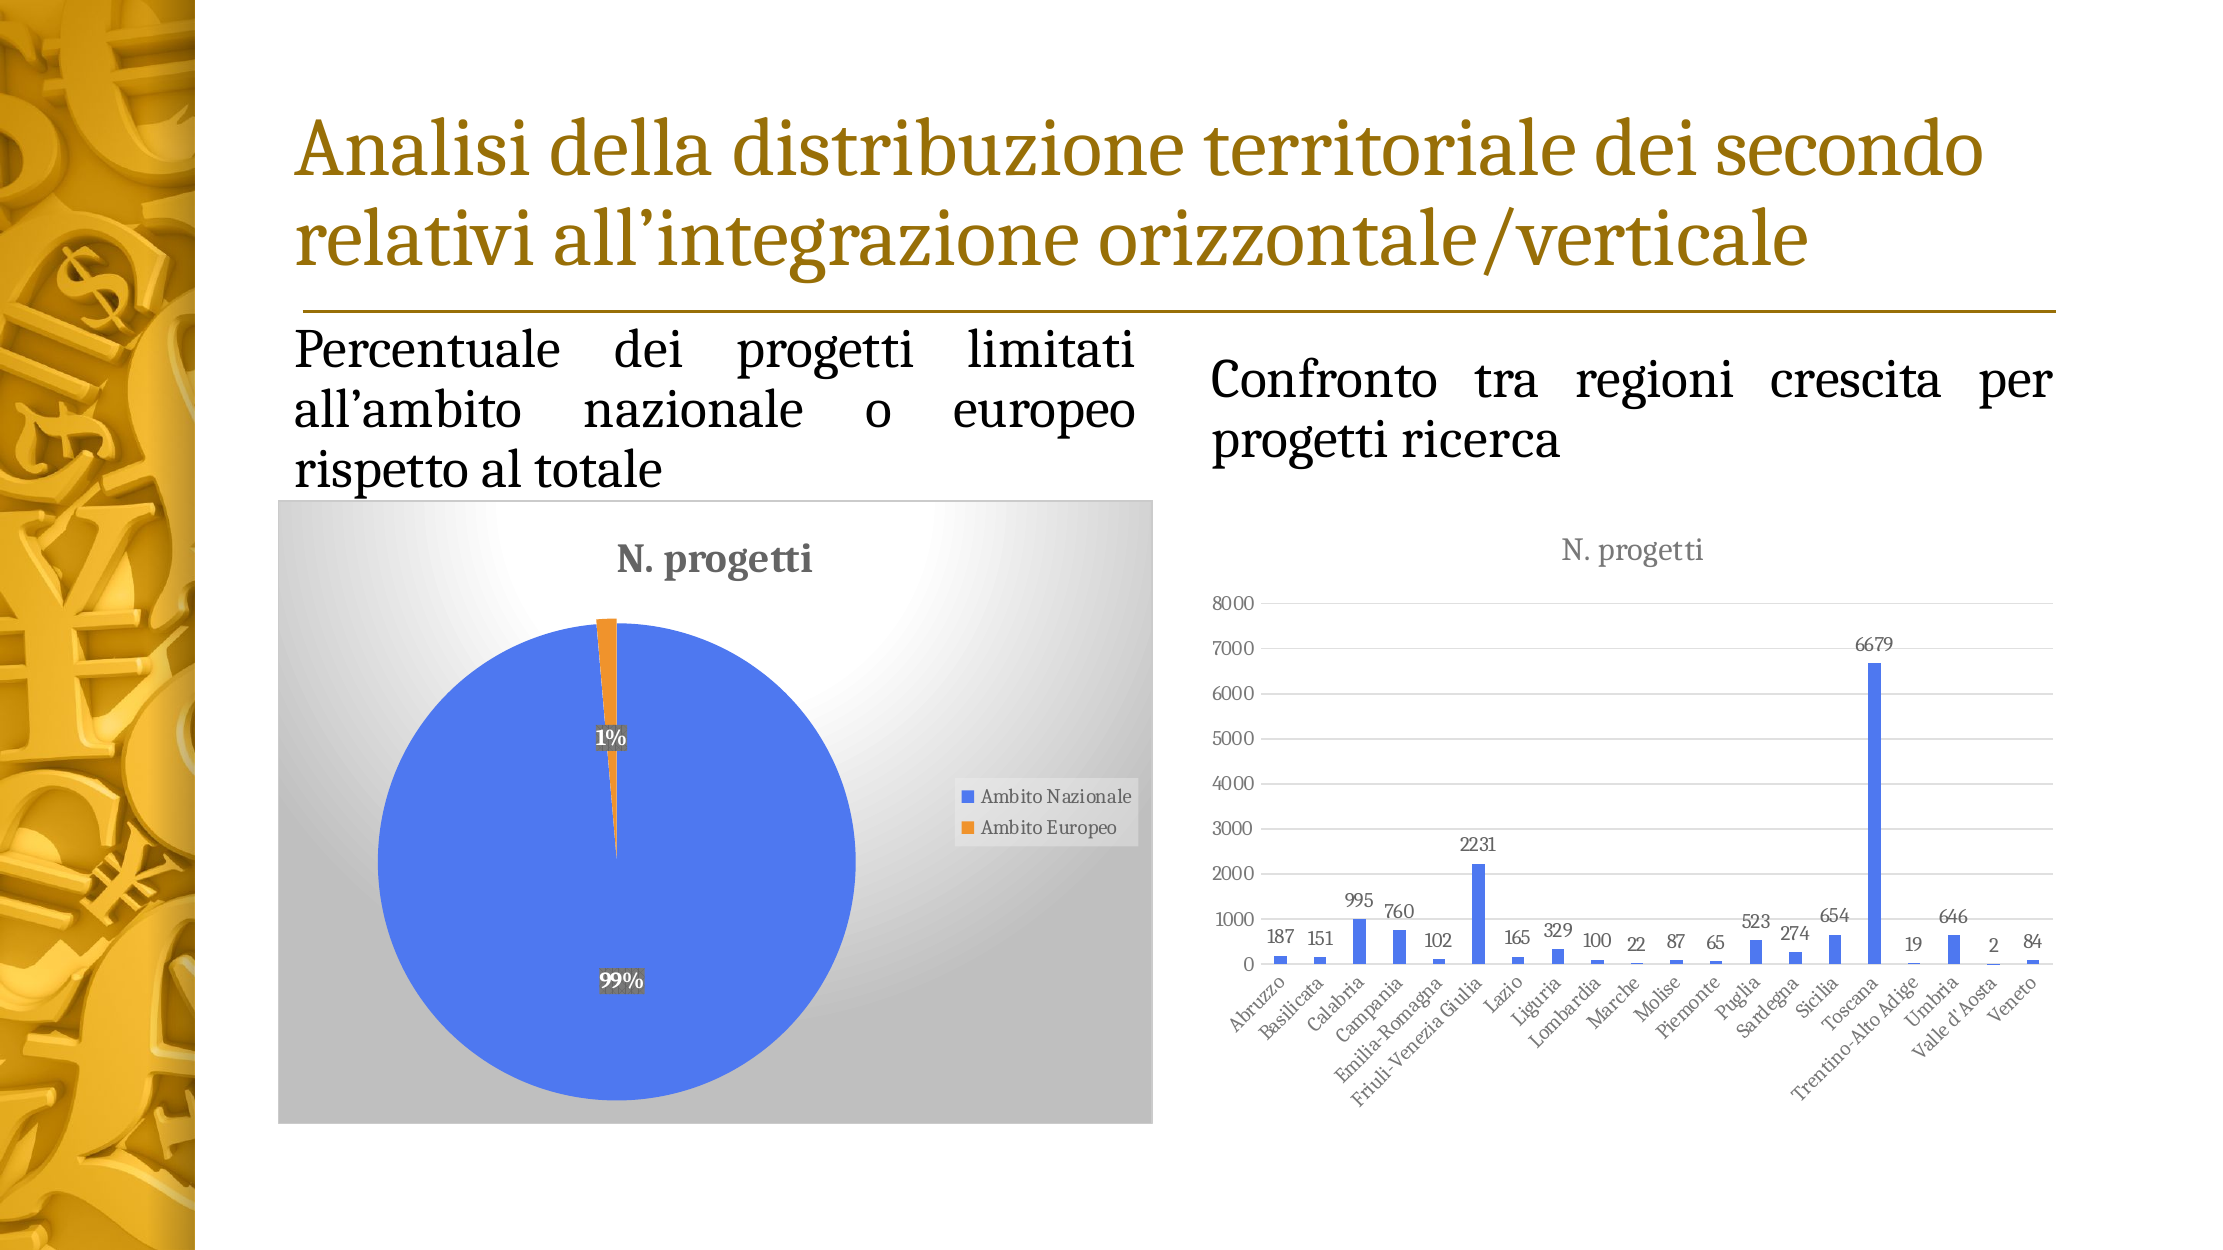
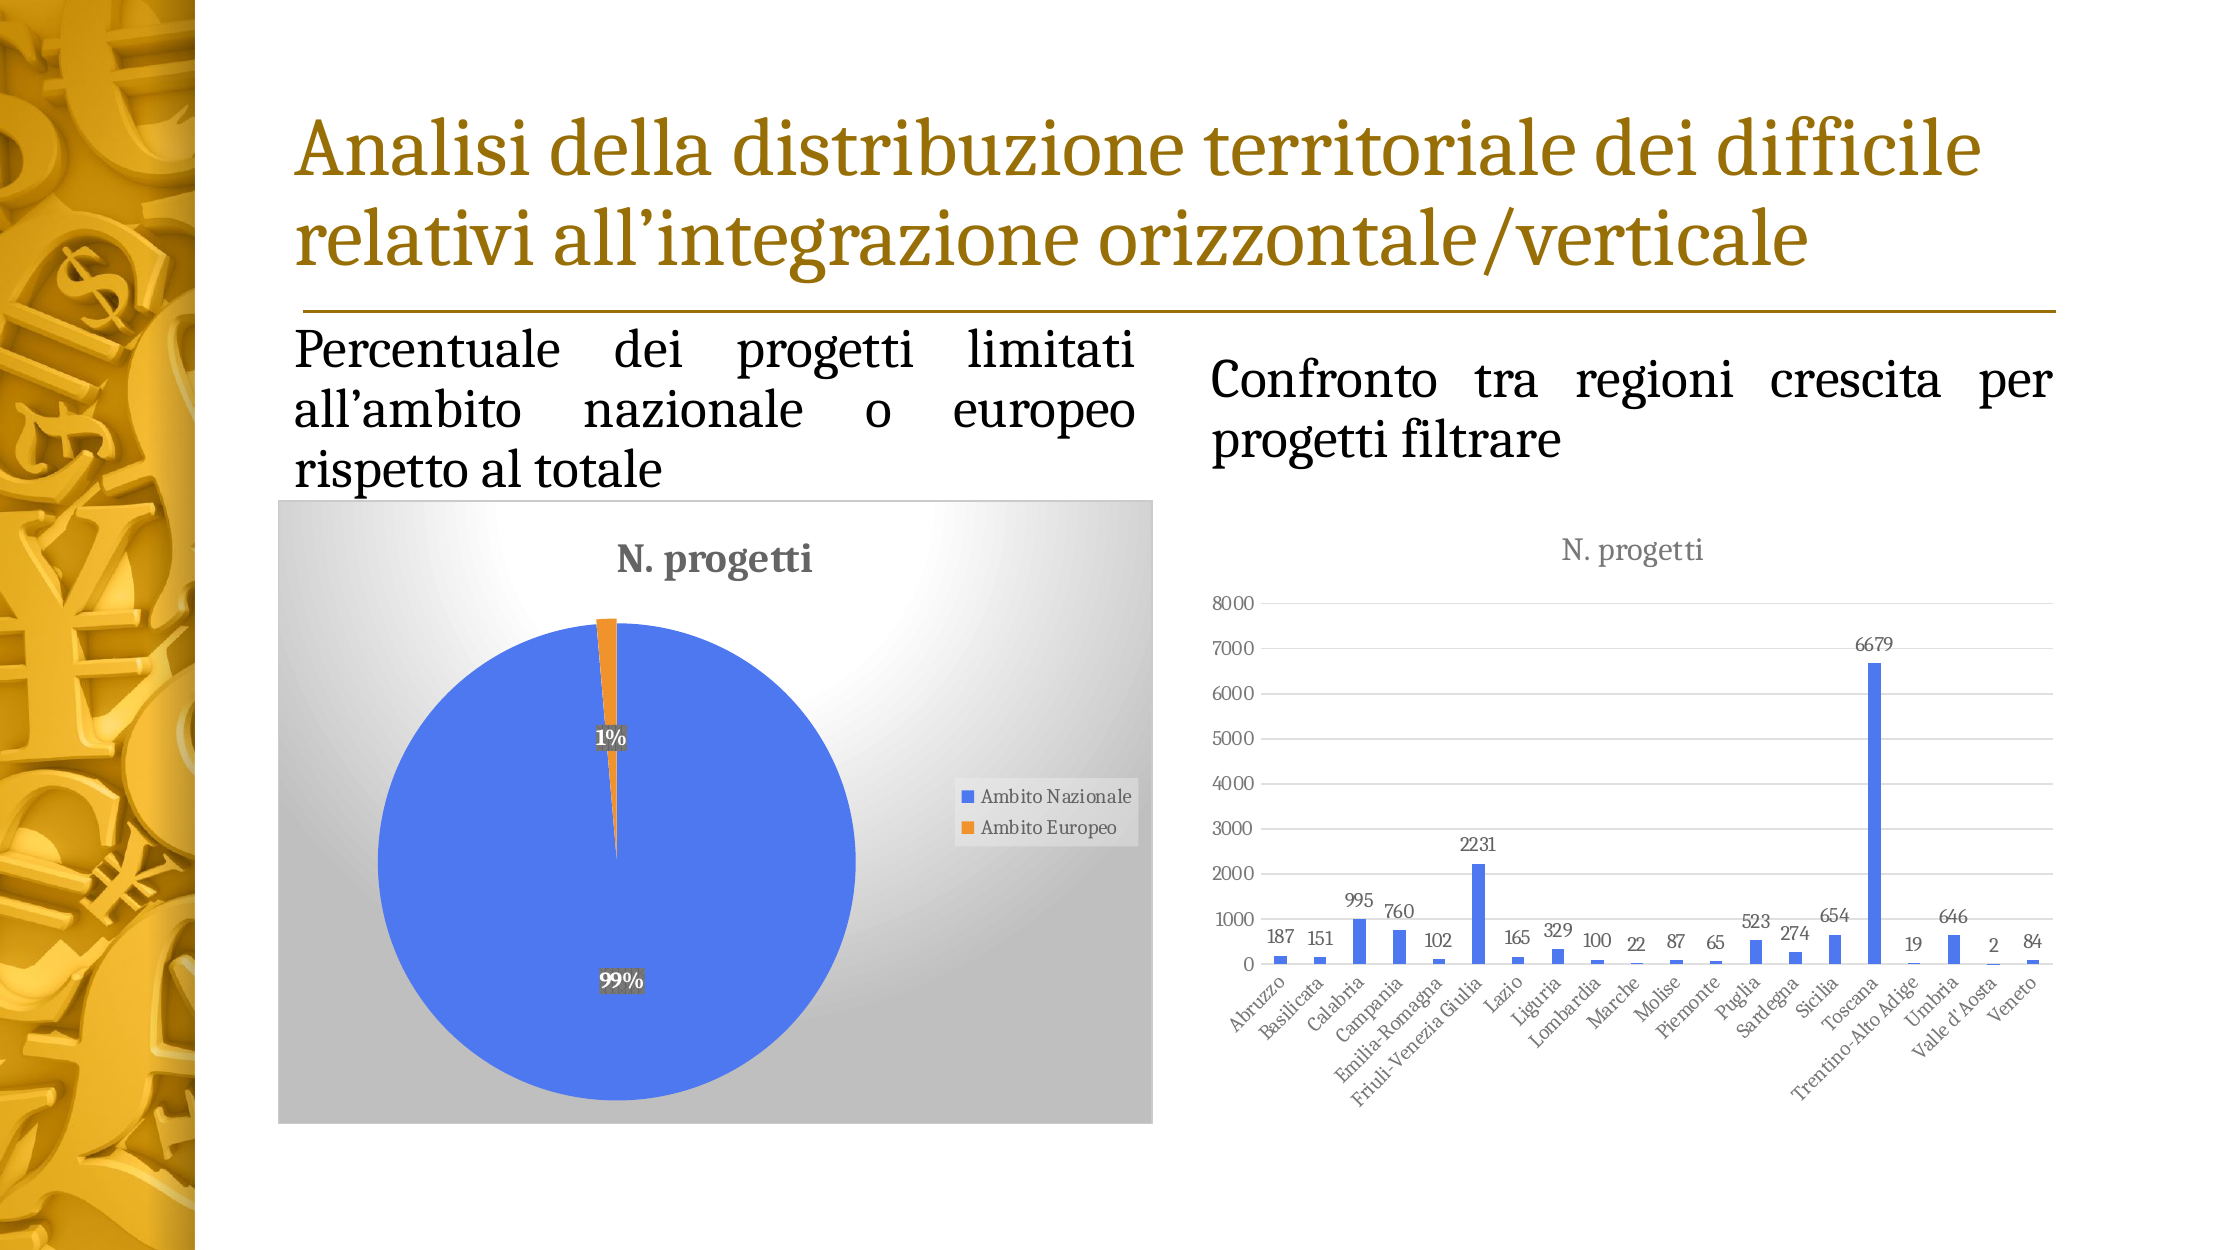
secondo: secondo -> difficile (1849, 148)
ricerca: ricerca -> filtrare (1482, 440)
